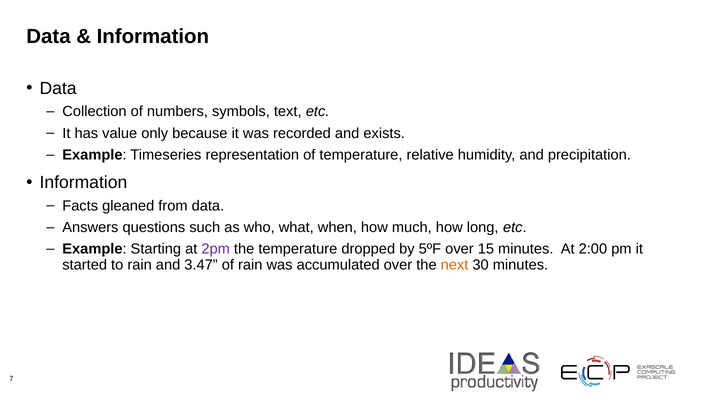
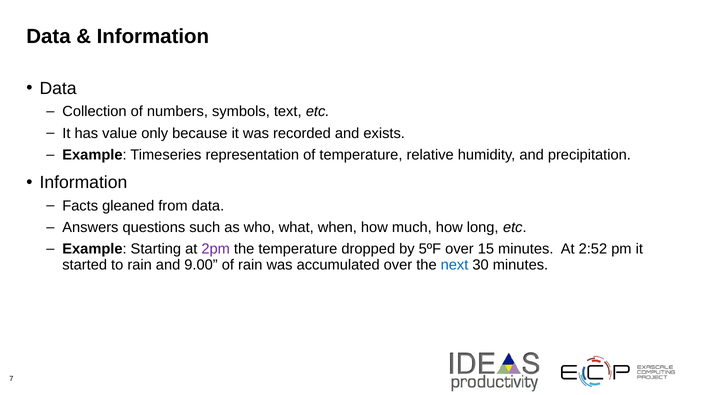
2:00: 2:00 -> 2:52 (593, 249)
3.47: 3.47 -> 9.00 (201, 265)
next colour: orange -> blue (455, 265)
